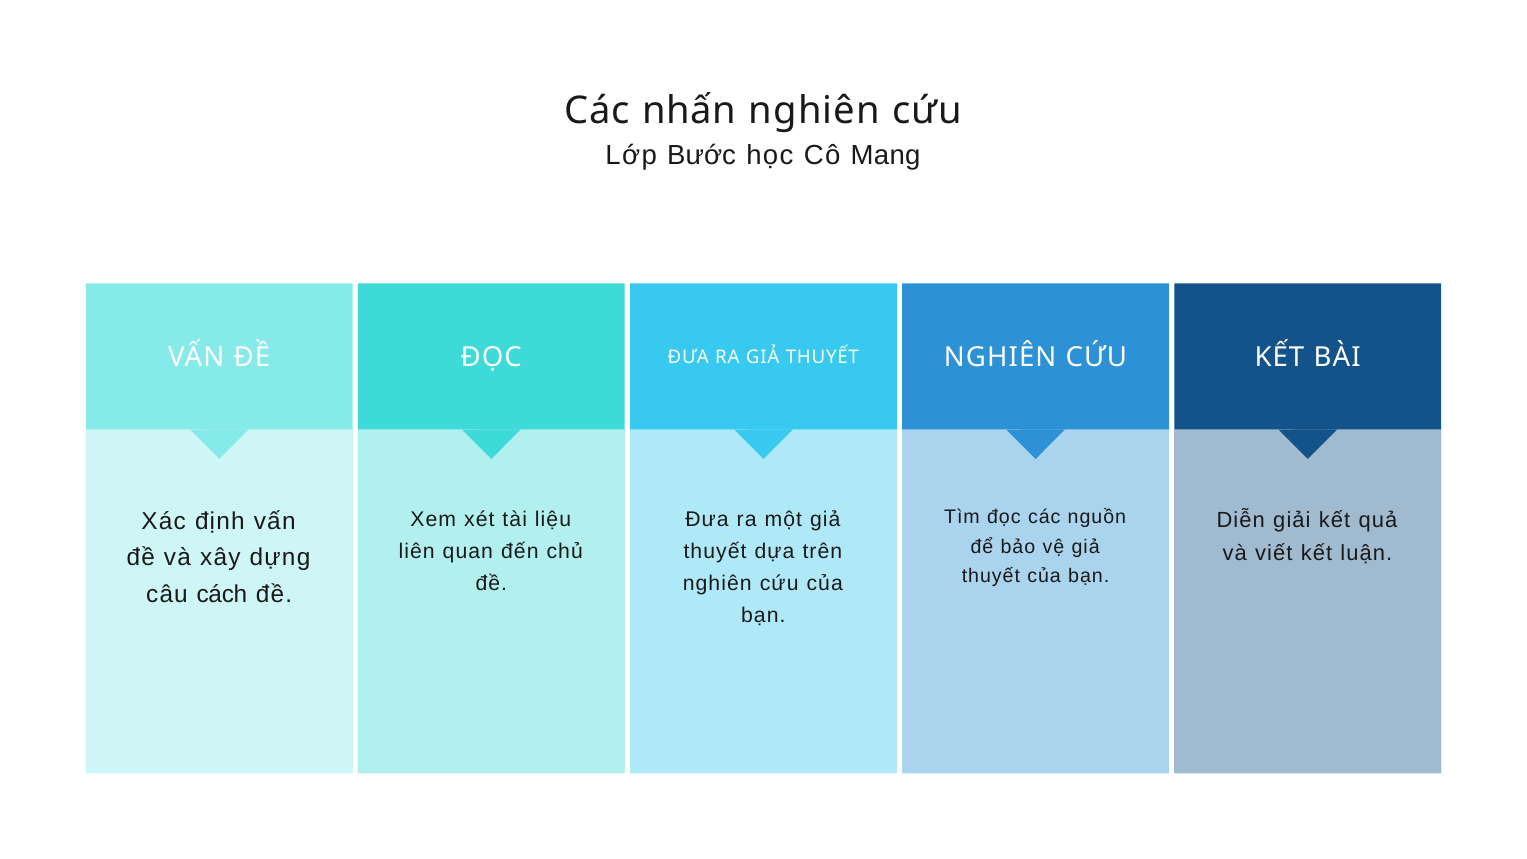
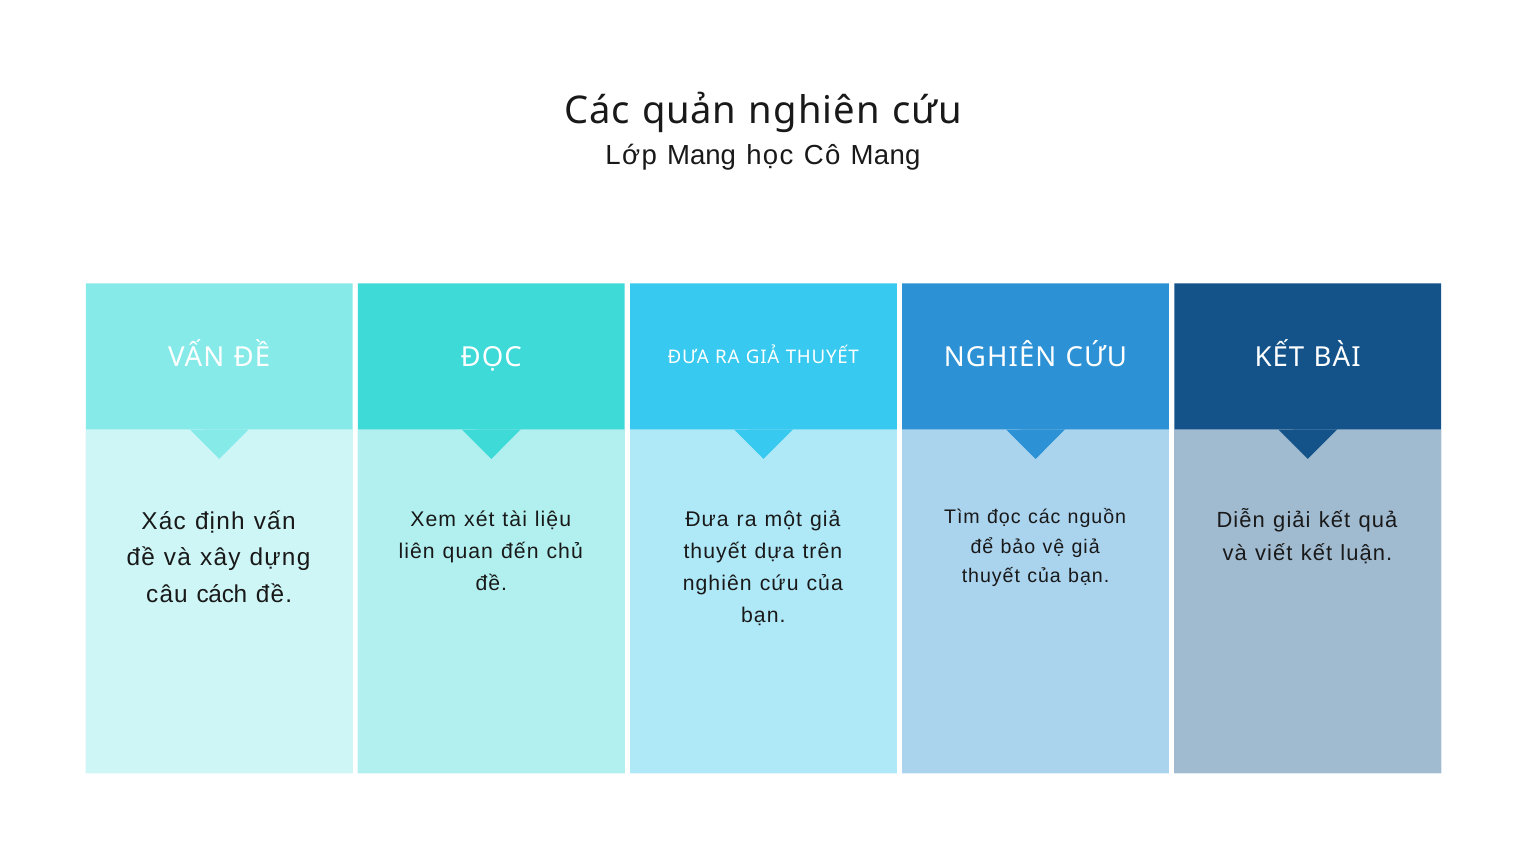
nhấn: nhấn -> quản (689, 110)
Lớp Bước: Bước -> Mang (702, 155)
